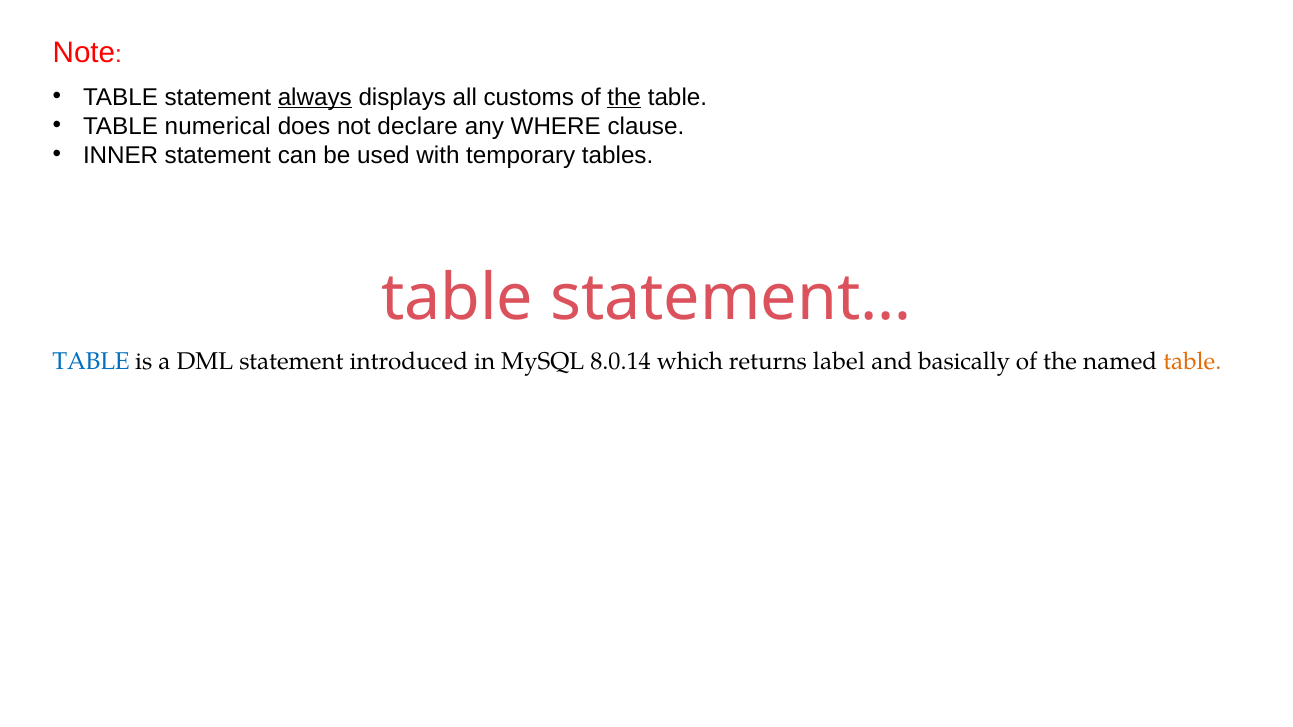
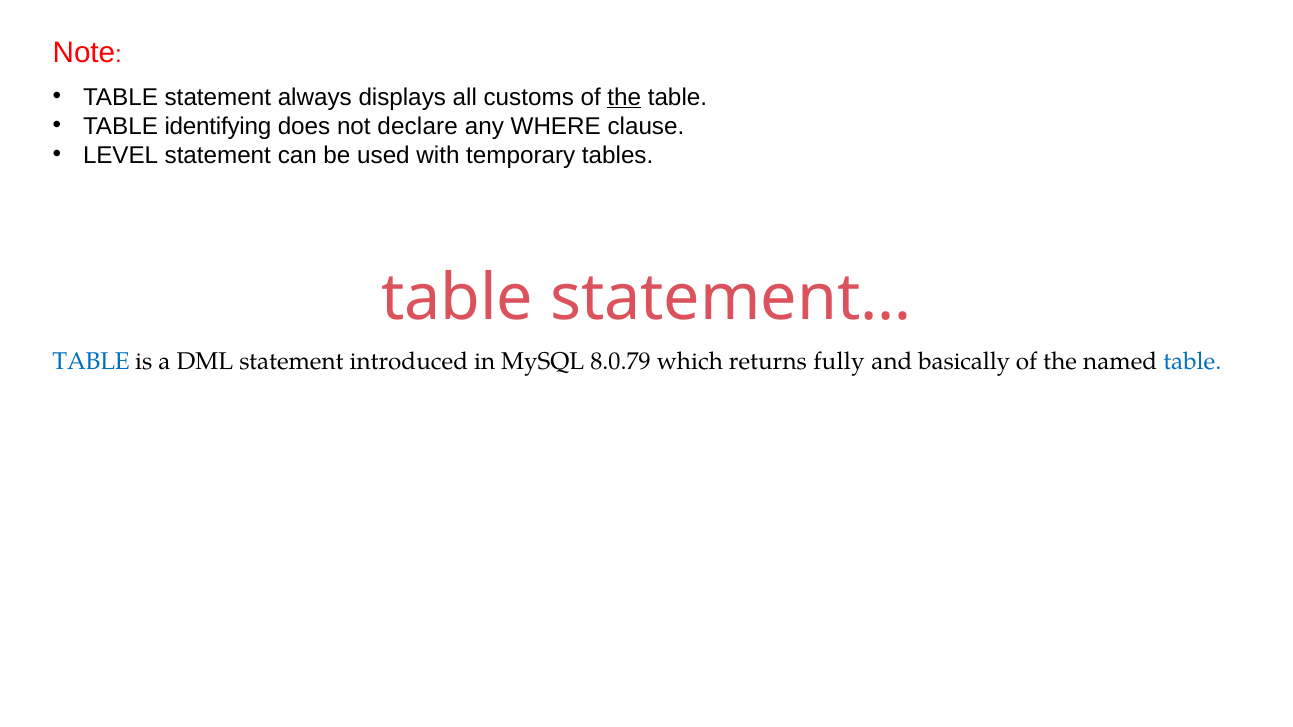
always underline: present -> none (315, 97)
numerical: numerical -> identifying (218, 126)
INNER: INNER -> LEVEL (121, 155)
8.0.14: 8.0.14 -> 8.0.79 (621, 362)
label: label -> fully (839, 362)
table colour: orange -> blue (1192, 362)
